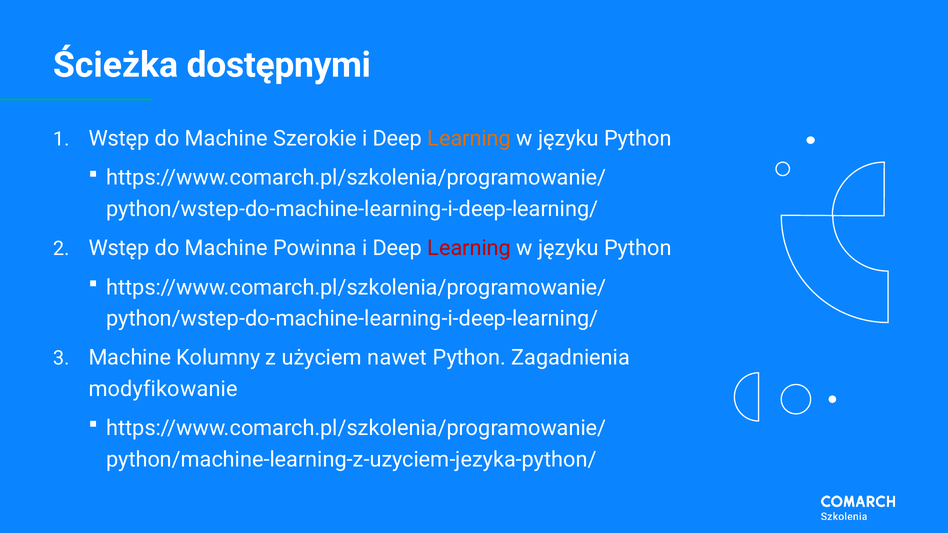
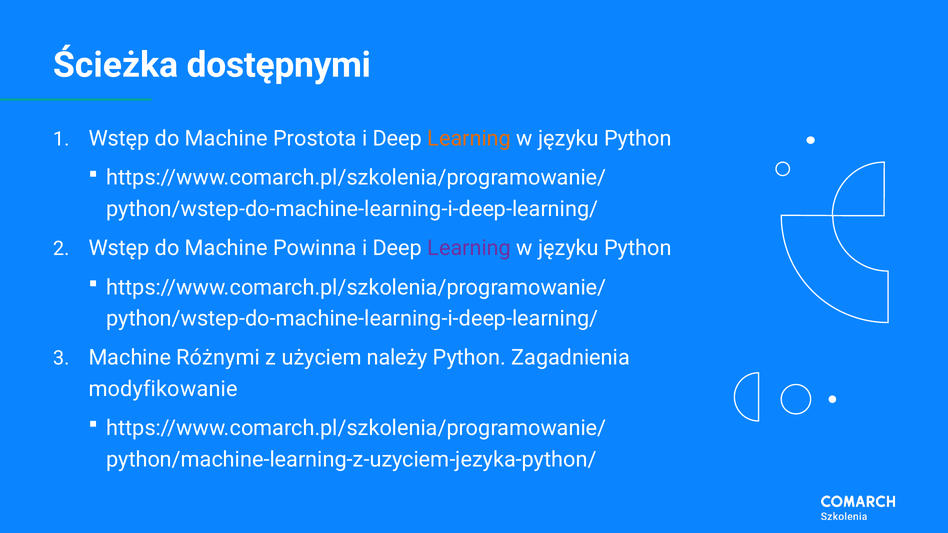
Szerokie: Szerokie -> Prostota (315, 139)
Learning colour: red -> purple (469, 248)
Kolumny: Kolumny -> Różnymi (218, 358)
nawet: nawet -> należy (397, 358)
